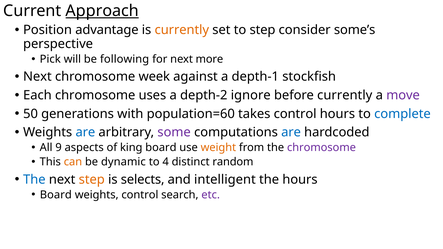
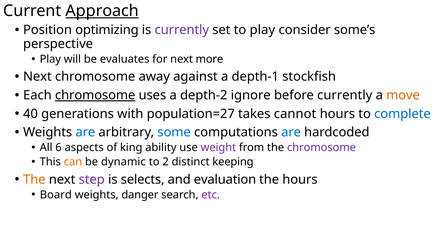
advantage: advantage -> optimizing (107, 30)
currently colour: orange -> purple (182, 30)
to step: step -> play (262, 30)
Pick: Pick -> Play (50, 59)
following: following -> evaluates (125, 59)
week: week -> away (154, 77)
chromosome underline: none -> present (95, 95)
move colour: purple -> orange (403, 95)
50: 50 -> 40 (31, 114)
population=60: population=60 -> population=27 (191, 114)
takes control: control -> cannot (295, 114)
some colour: purple -> blue (174, 132)
9: 9 -> 6 (59, 148)
king board: board -> ability (161, 148)
weight colour: orange -> purple (218, 148)
4: 4 -> 2 (166, 162)
random: random -> keeping (233, 162)
The colour: blue -> orange (34, 180)
step colour: orange -> purple (92, 180)
intelligent: intelligent -> evaluation (225, 180)
weights control: control -> danger (140, 195)
